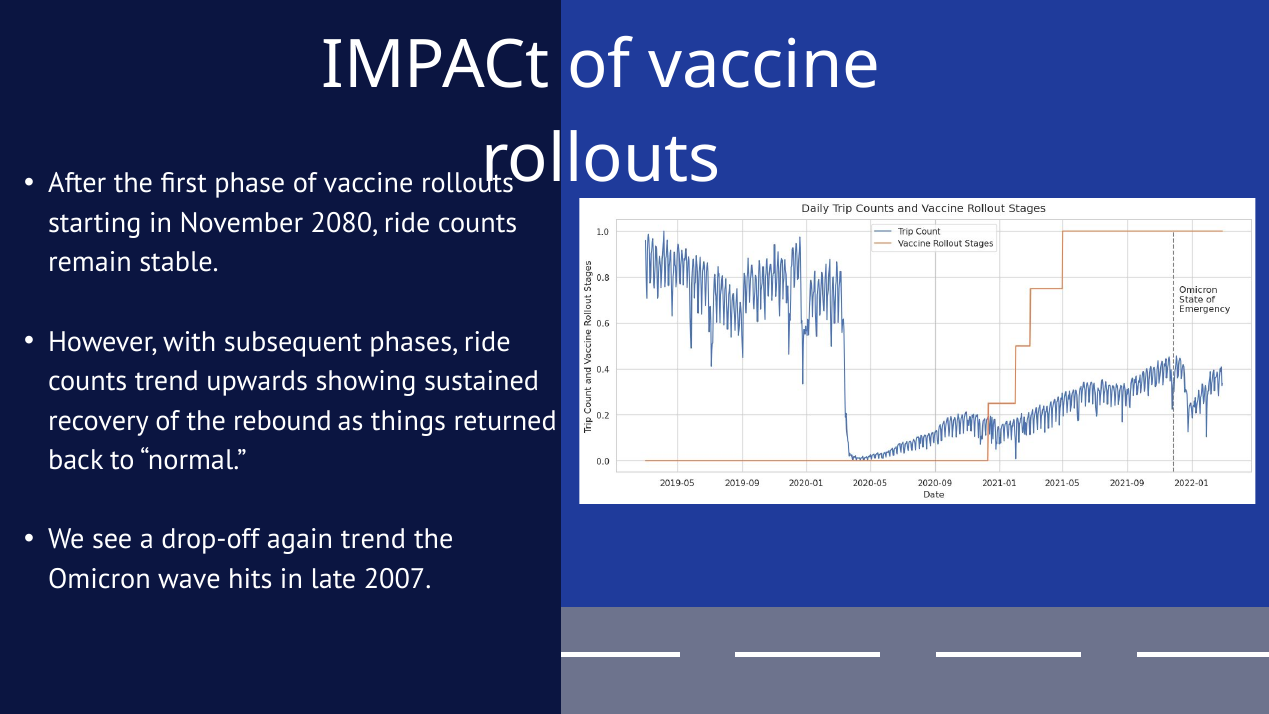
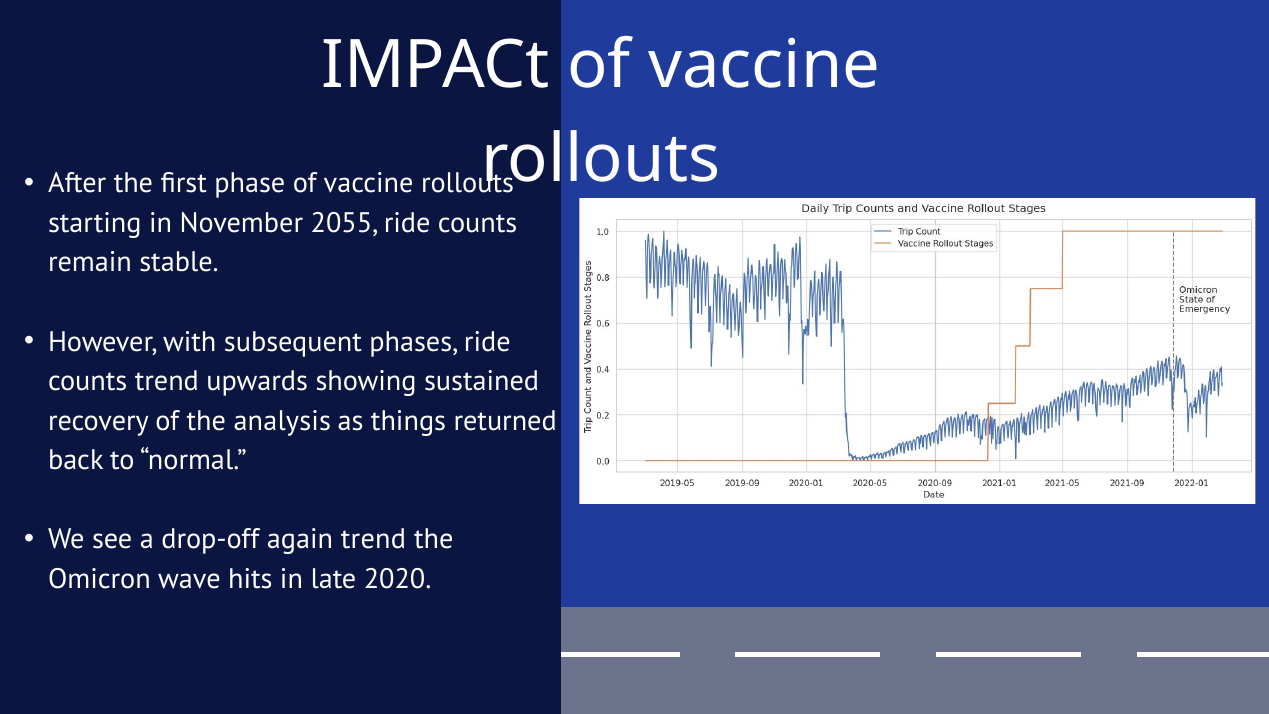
2080: 2080 -> 2055 (345, 223)
rebound: rebound -> analysis (282, 421)
2007: 2007 -> 2020 (398, 579)
